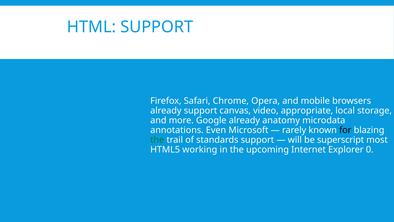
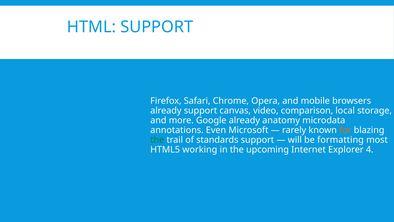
appropriate: appropriate -> comparison (307, 111)
for colour: black -> orange (345, 130)
superscript: superscript -> formatting (340, 140)
0: 0 -> 4 (370, 149)
